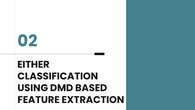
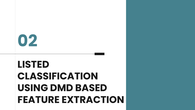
EITHER: EITHER -> LISTED (33, 64)
